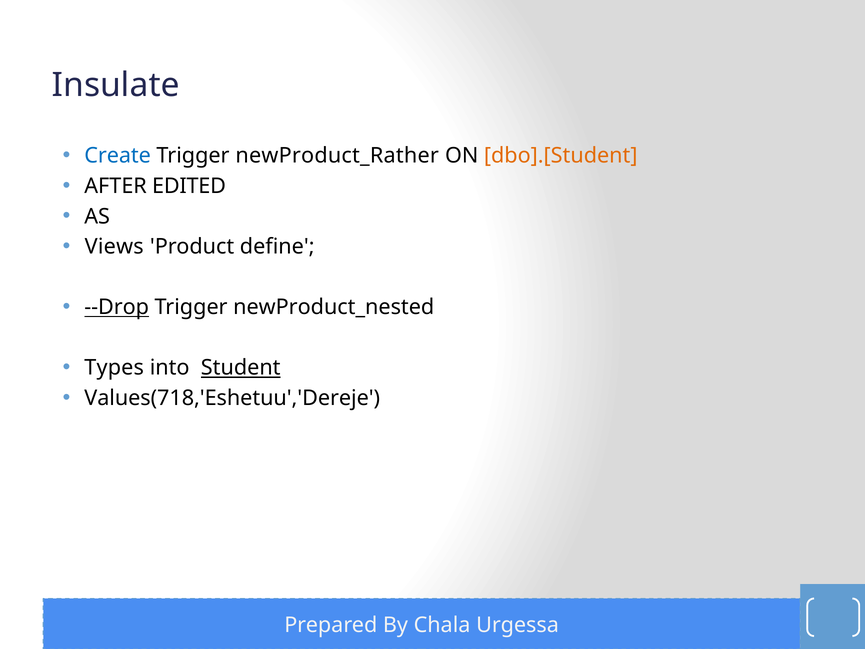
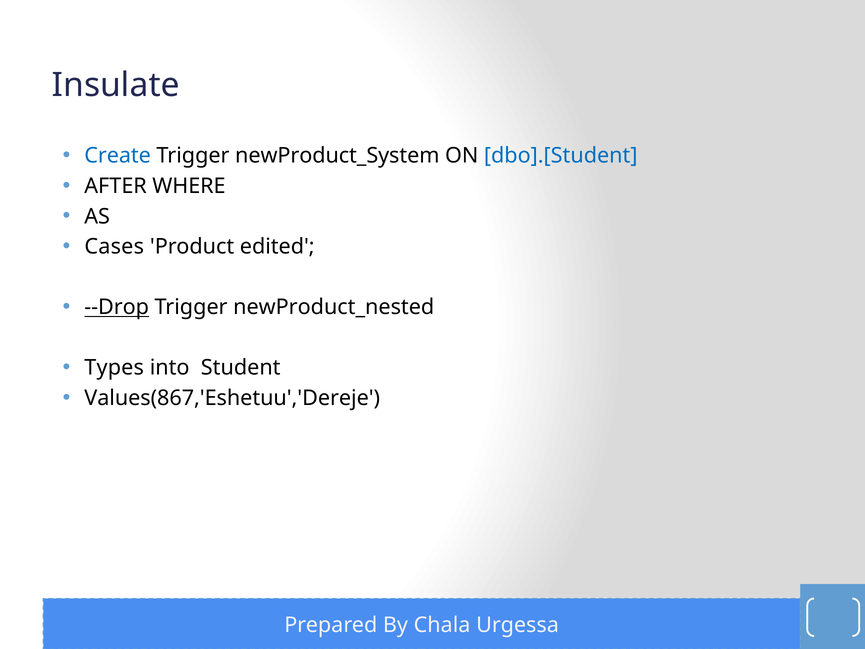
newProduct_Rather: newProduct_Rather -> newProduct_System (337, 156)
dbo].[Student colour: orange -> blue (561, 156)
EDITED: EDITED -> WHERE (189, 186)
Views: Views -> Cases (114, 247)
define: define -> edited (277, 247)
Student underline: present -> none (241, 368)
Values(718,'Eshetuu','Dereje: Values(718,'Eshetuu','Dereje -> Values(867,'Eshetuu','Dereje (232, 398)
